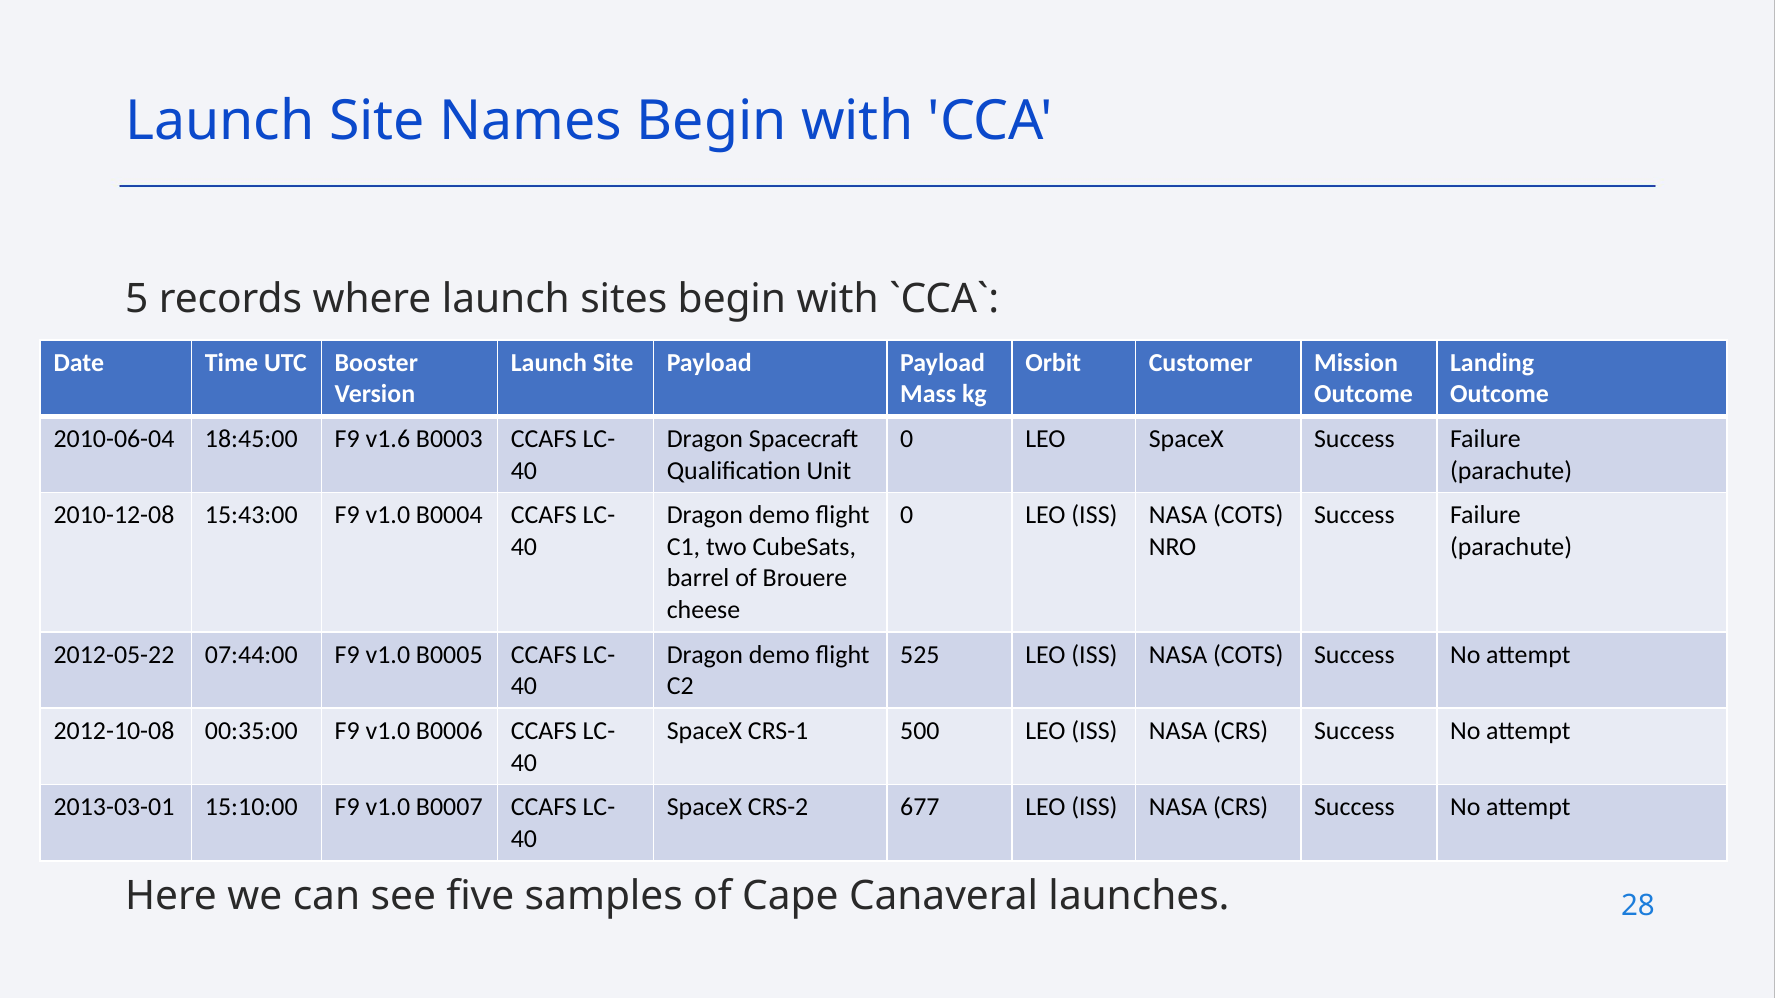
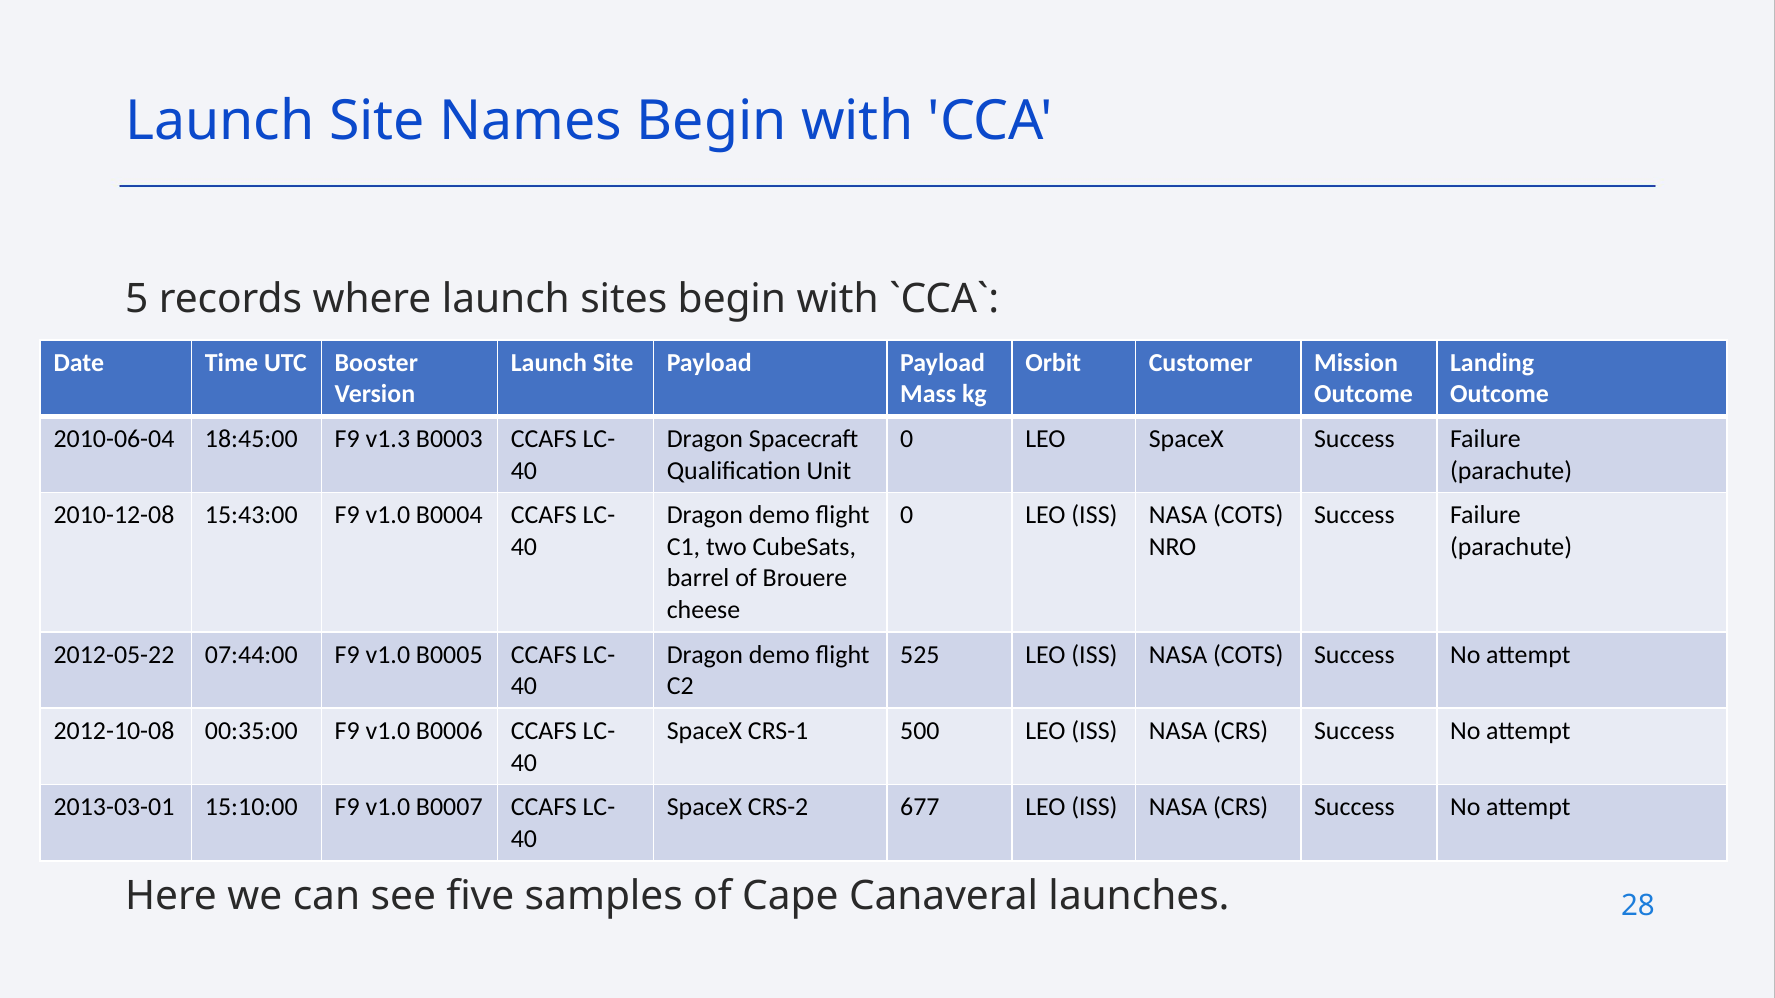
v1.6: v1.6 -> v1.3 (388, 439)
